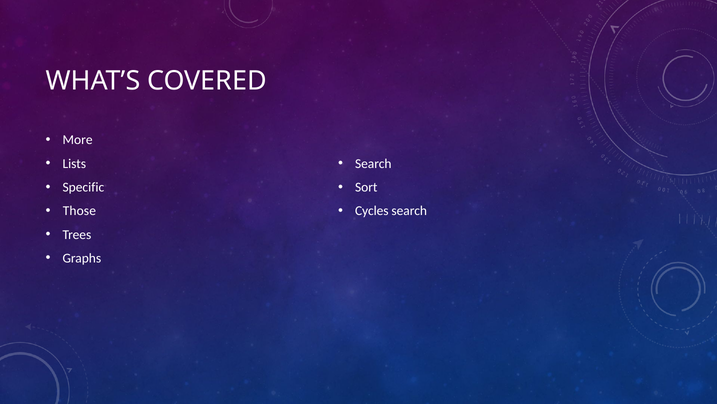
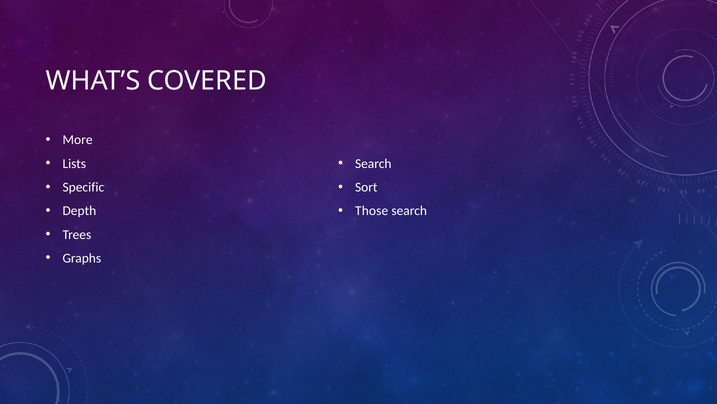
Those: Those -> Depth (79, 211)
Cycles: Cycles -> Those (372, 211)
